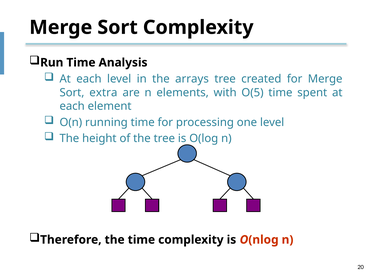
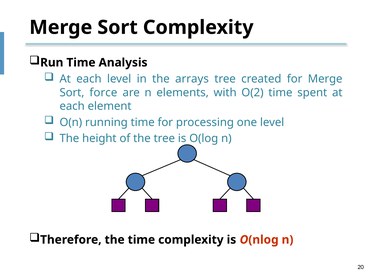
extra: extra -> force (103, 93)
O(5: O(5 -> O(2 (252, 93)
